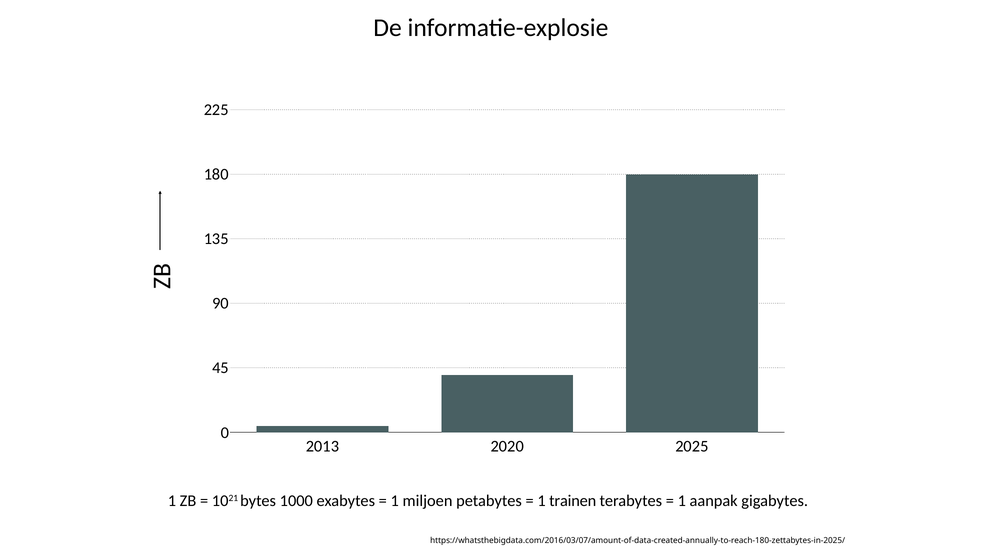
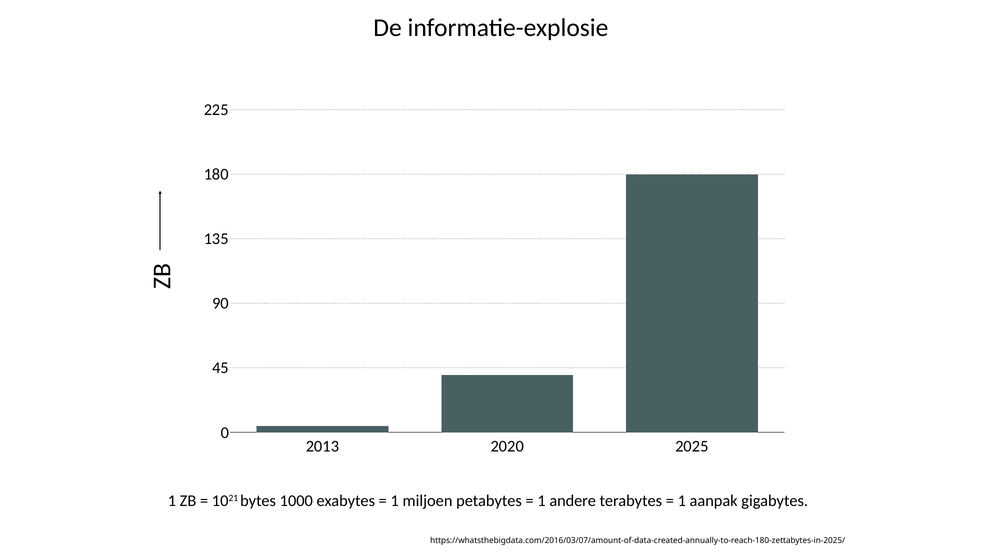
trainen: trainen -> andere (573, 500)
